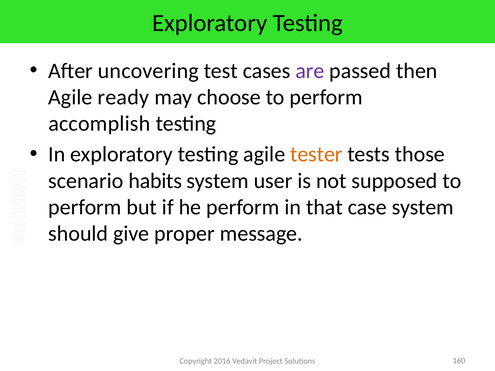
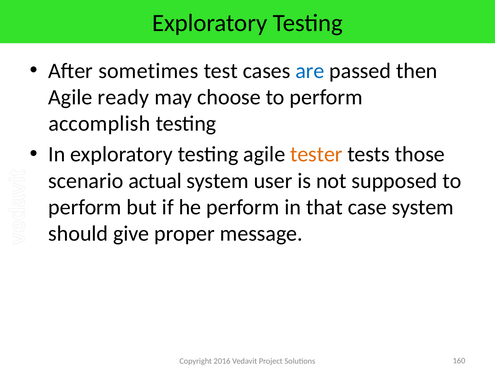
uncovering: uncovering -> sometimes (148, 71)
are colour: purple -> blue (310, 71)
habits: habits -> actual (155, 181)
